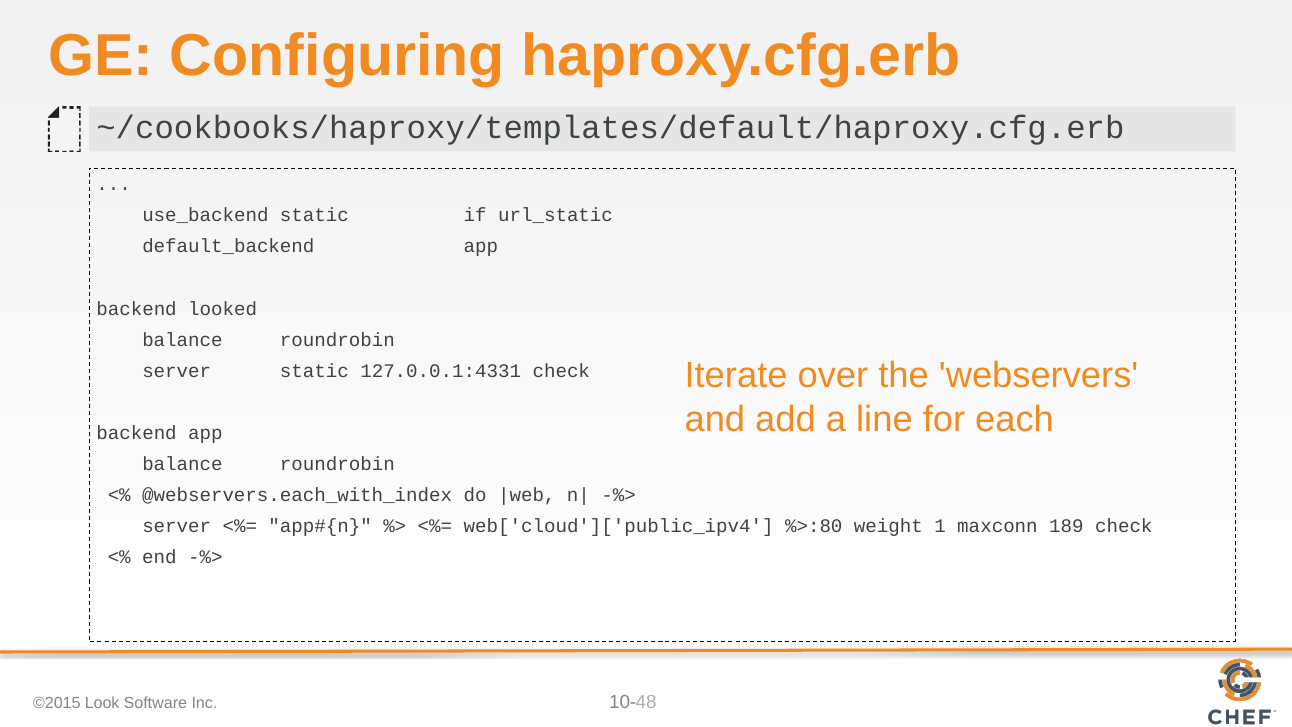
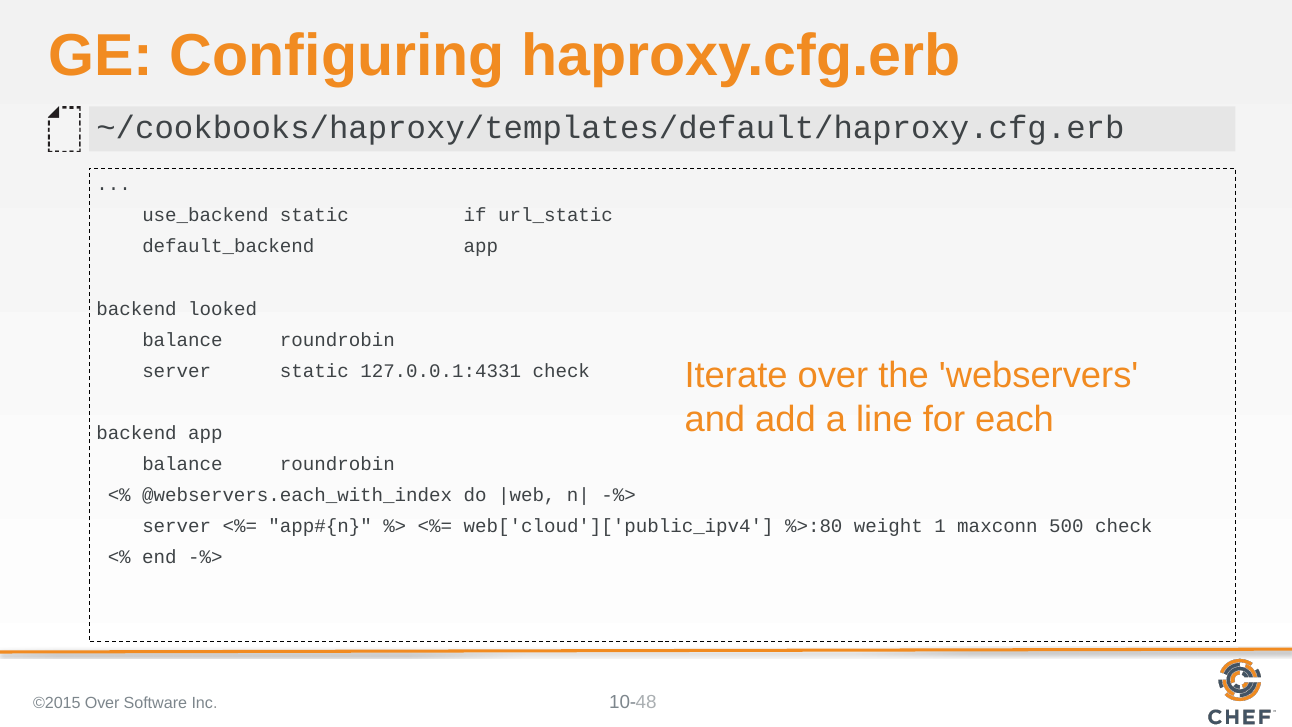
189: 189 -> 500 (1066, 526)
©2015 Look: Look -> Over (102, 703)
